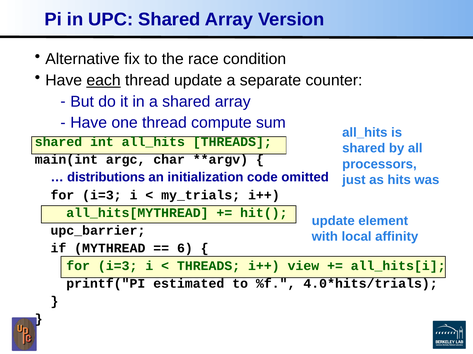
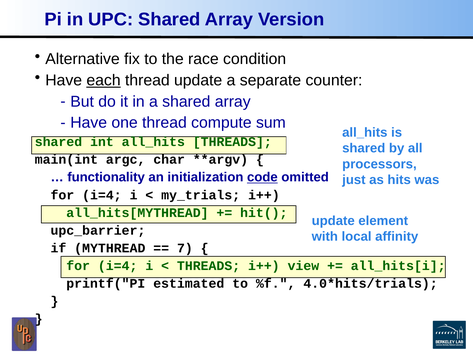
distributions: distributions -> functionality (106, 178)
code underline: none -> present (262, 178)
i=3: i=3 -> i=4 (102, 195)
6: 6 -> 7 (185, 249)
i=3: i=3 -> i=4 (118, 266)
